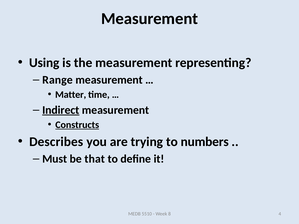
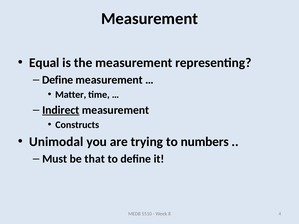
Using: Using -> Equal (44, 63)
Range: Range -> Define (58, 80)
Constructs underline: present -> none (77, 125)
Describes: Describes -> Unimodal (56, 142)
